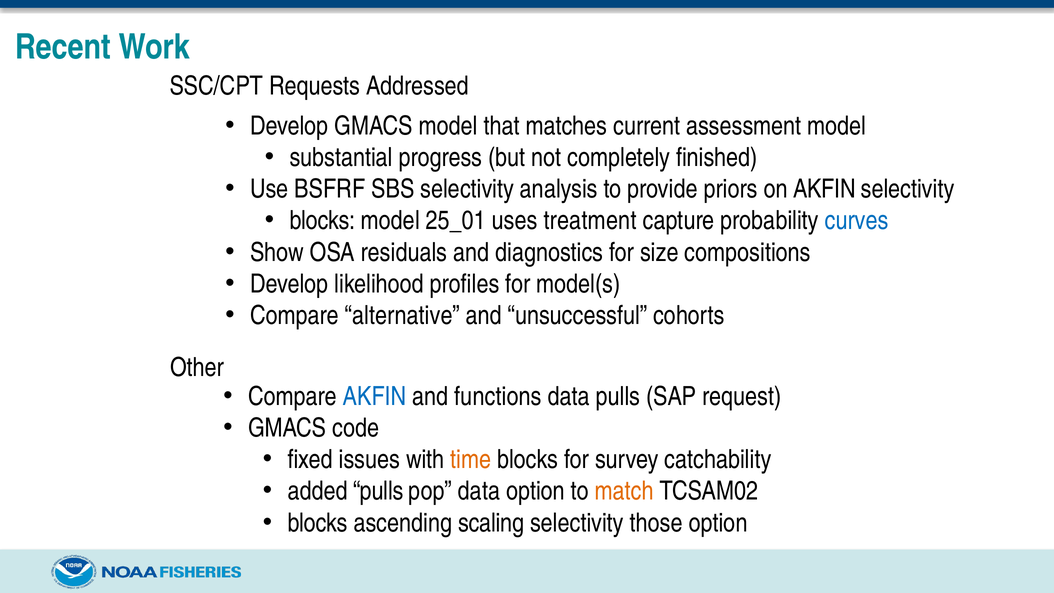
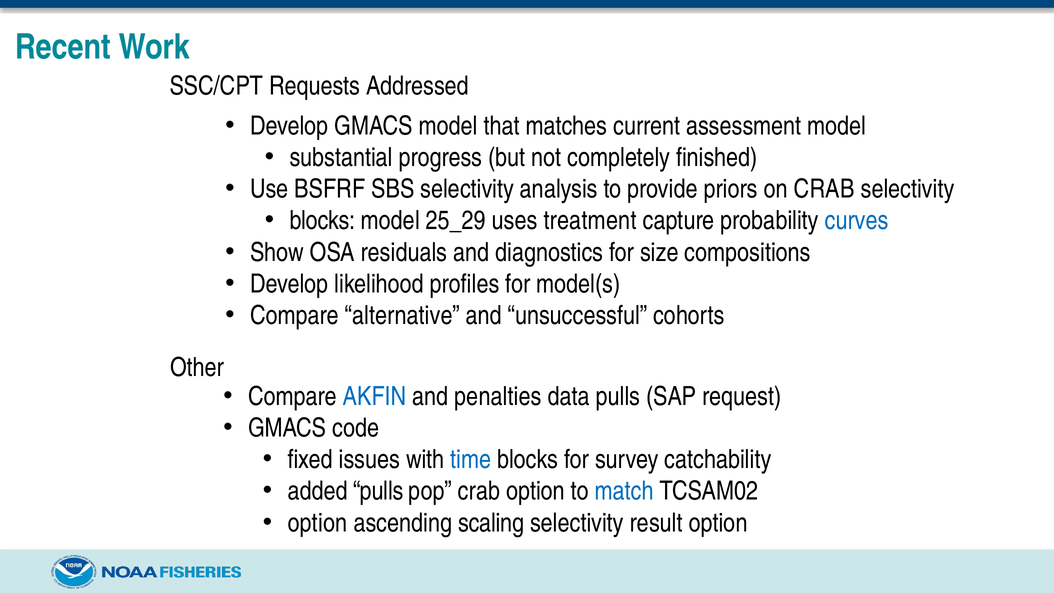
on AKFIN: AKFIN -> CRAB (824, 189)
25_01: 25_01 -> 25_29 (456, 221)
functions: functions -> penalties (498, 396)
time colour: orange -> blue (471, 459)
pop data: data -> crab (479, 491)
match colour: orange -> blue (624, 491)
blocks: blocks -> option (317, 523)
those: those -> result (656, 523)
